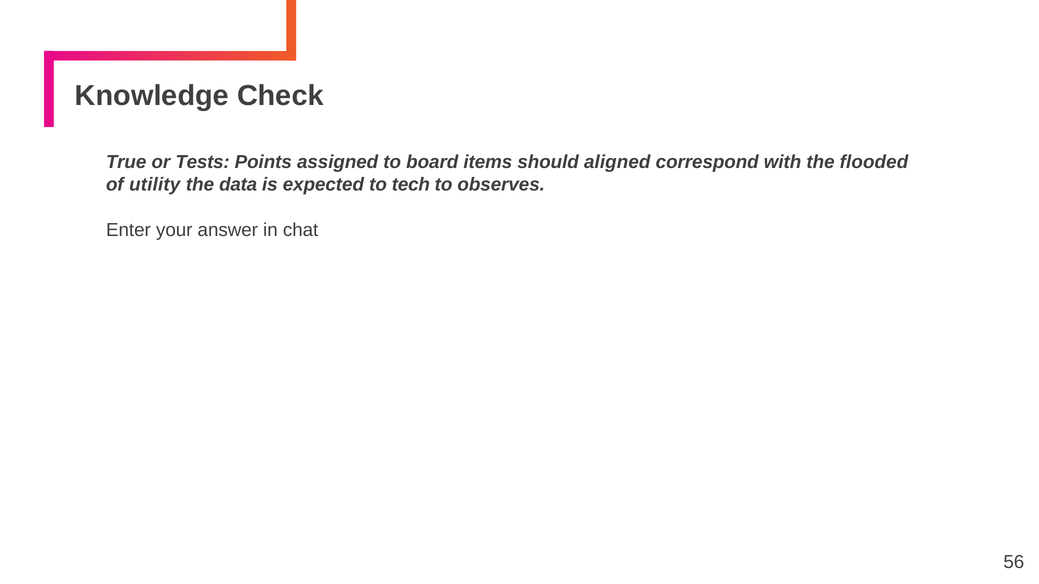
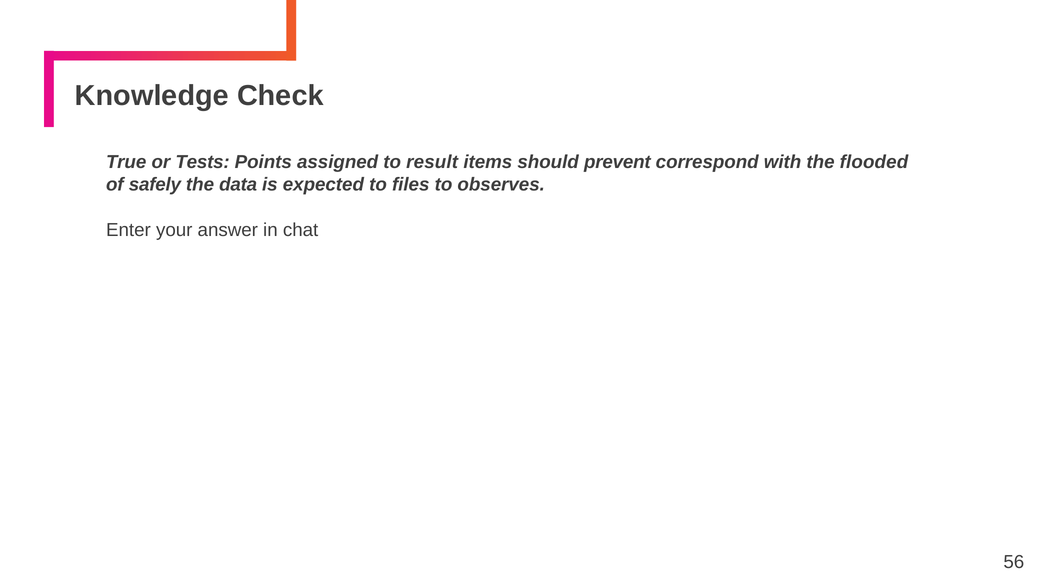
board: board -> result (432, 162)
aligned: aligned -> prevent (617, 162)
utility: utility -> safely (155, 185)
tech: tech -> files (411, 185)
